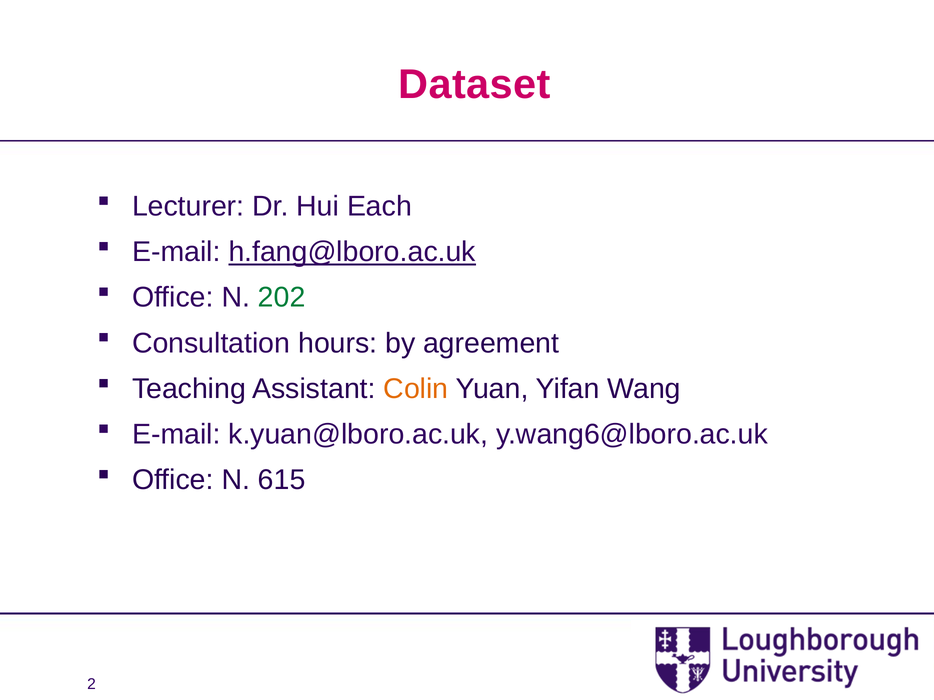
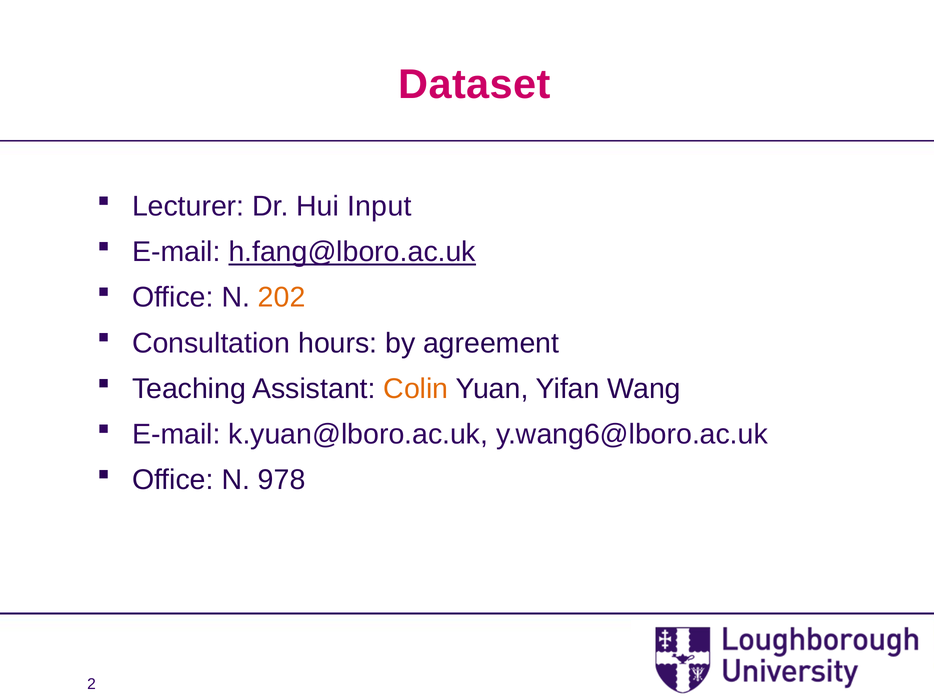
Each: Each -> Input (379, 207)
202 colour: green -> orange (282, 298)
615: 615 -> 978 (282, 480)
